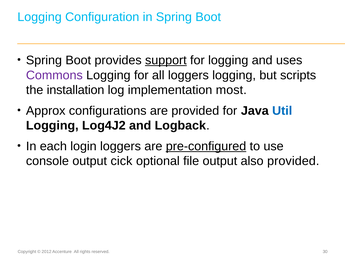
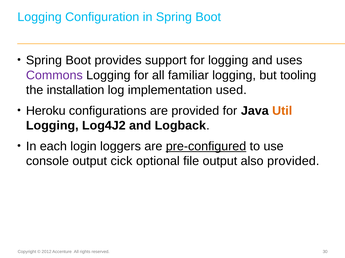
support underline: present -> none (166, 60)
all loggers: loggers -> familiar (188, 75)
scripts: scripts -> tooling (298, 75)
most: most -> used (231, 90)
Approx: Approx -> Heroku (46, 111)
Util colour: blue -> orange (282, 111)
